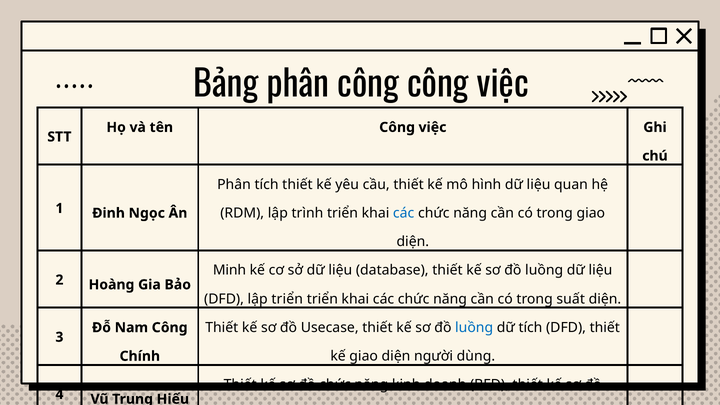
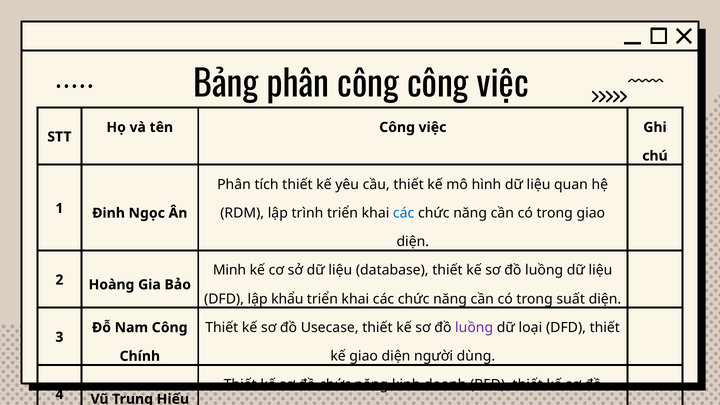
lập triển: triển -> khẩu (287, 299)
luồng colour: blue -> purple (474, 328)
dữ tích: tích -> loại (530, 328)
